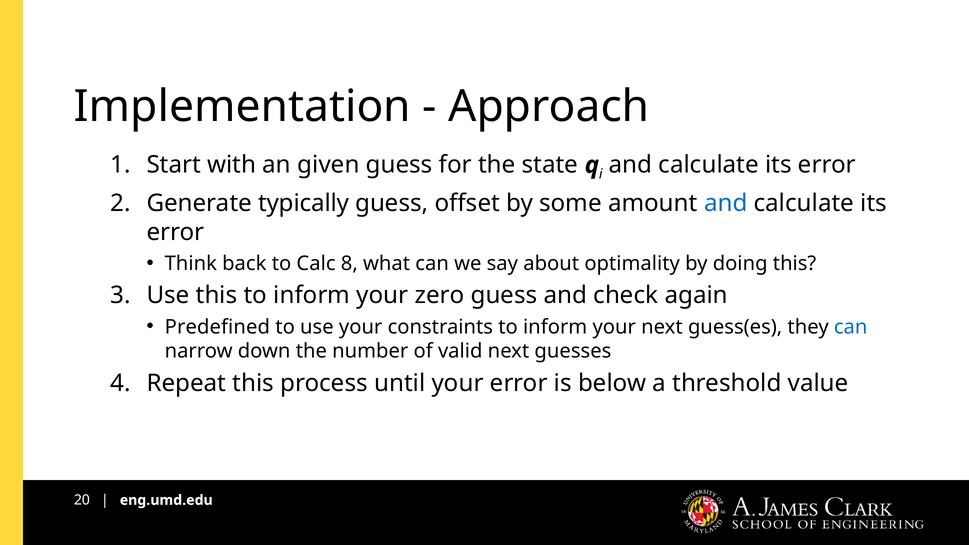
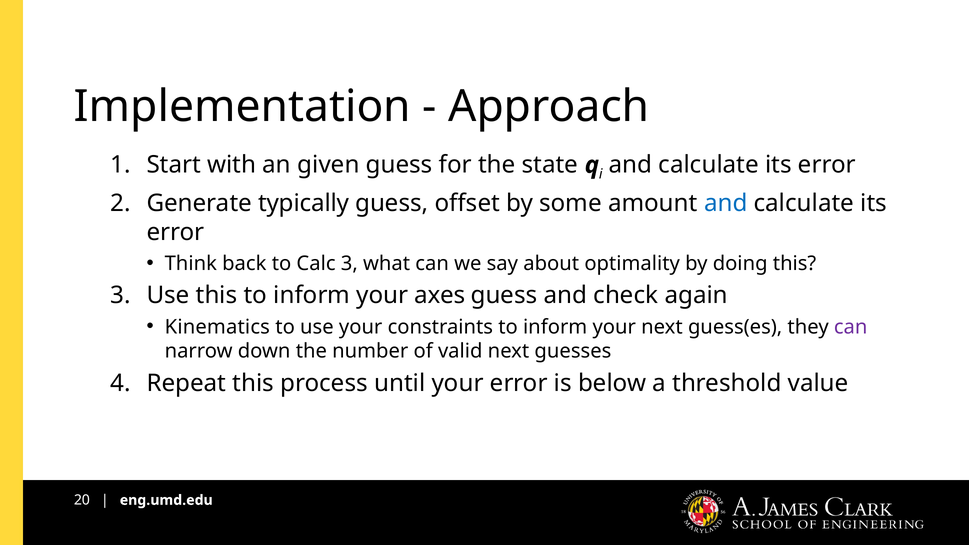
Calc 8: 8 -> 3 (349, 264)
zero: zero -> axes (440, 296)
Predefined: Predefined -> Kinematics (217, 327)
can colour: blue -> purple (851, 327)
